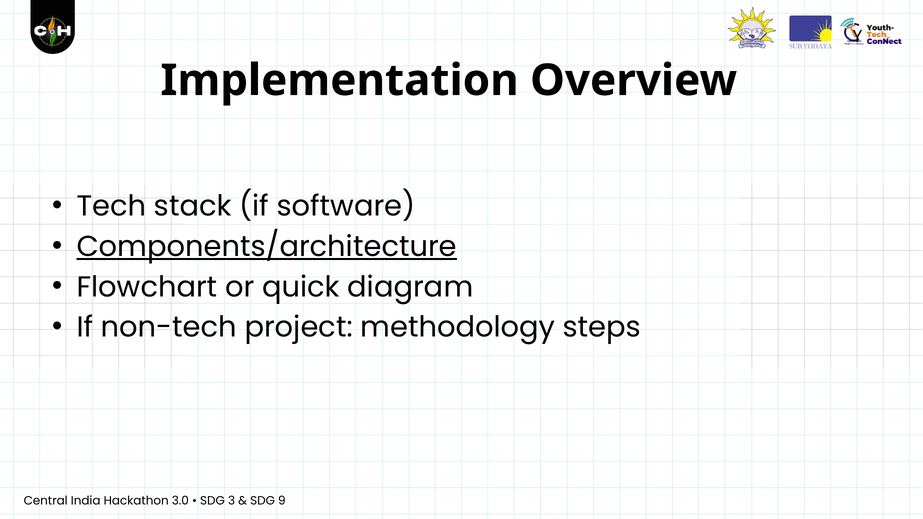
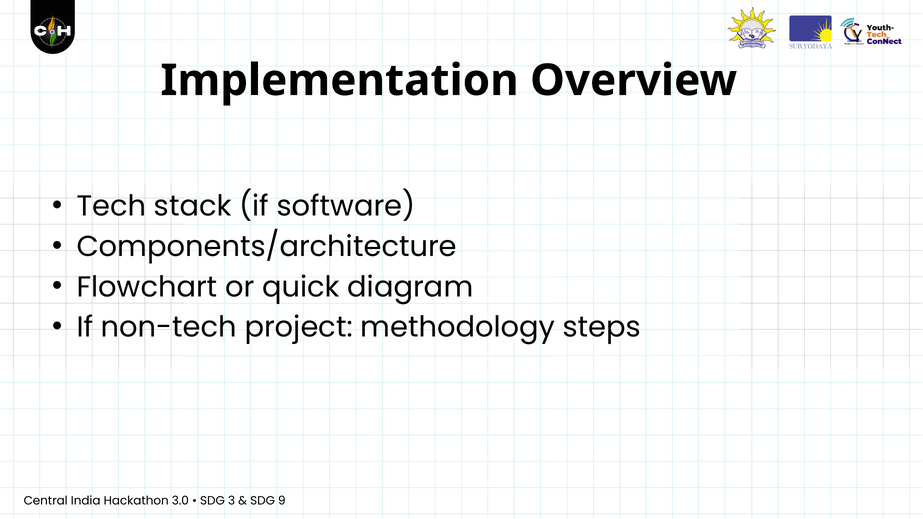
Components/architecture underline: present -> none (267, 247)
